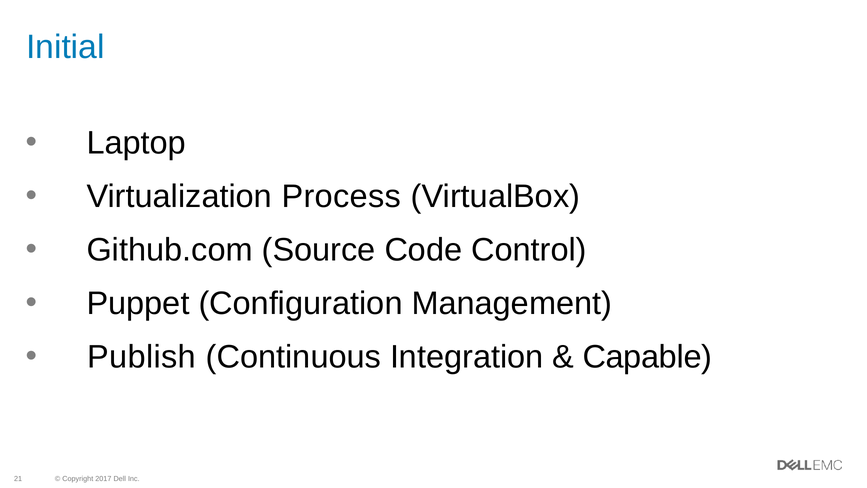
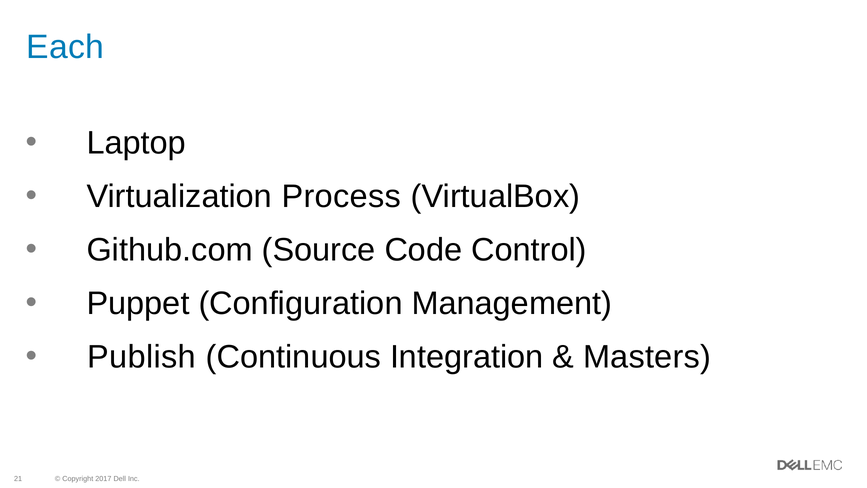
Initial: Initial -> Each (65, 47)
Capable: Capable -> Masters (647, 357)
